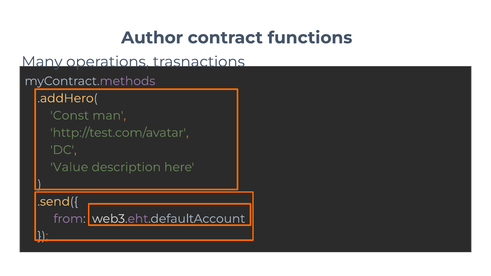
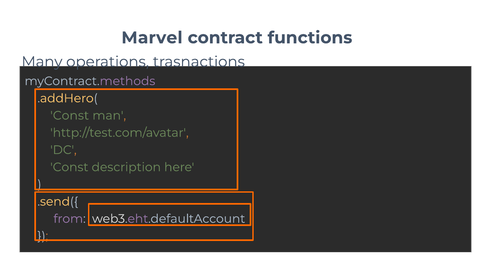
Author: Author -> Marvel (152, 38)
Value: Value -> Const (69, 167)
